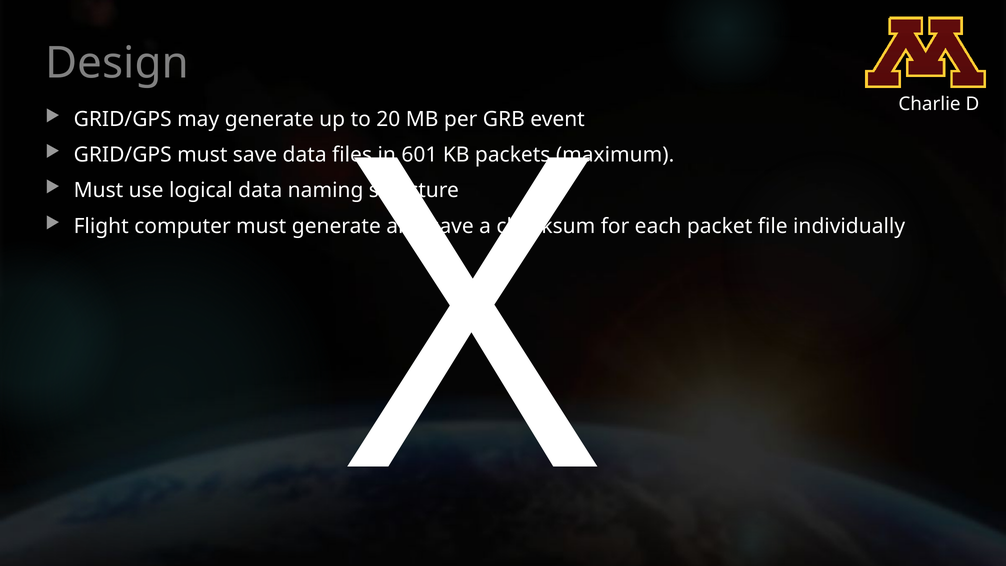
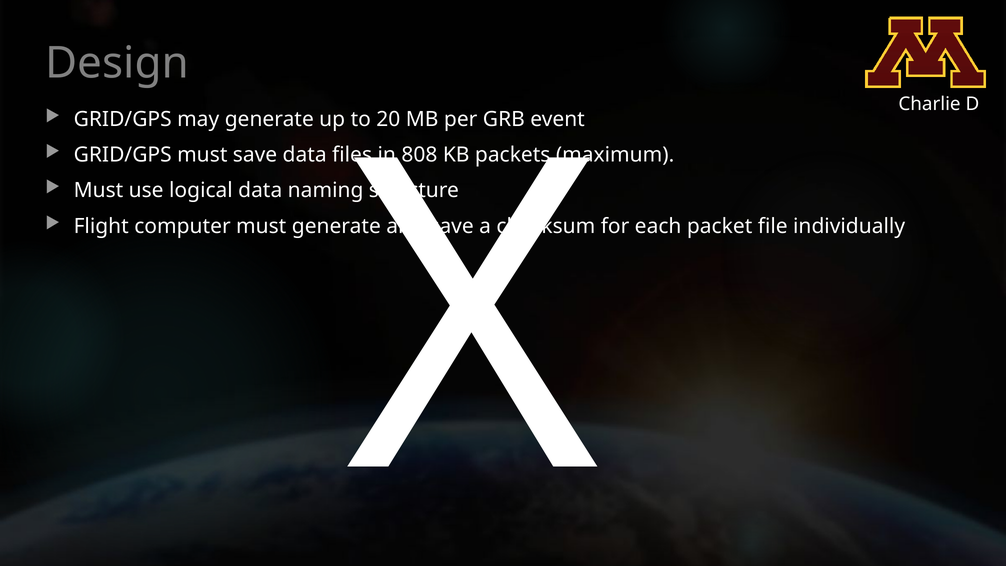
601: 601 -> 808 (419, 155)
